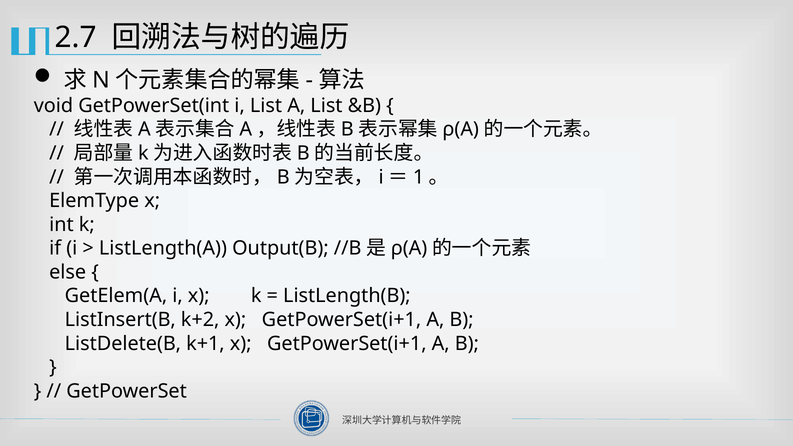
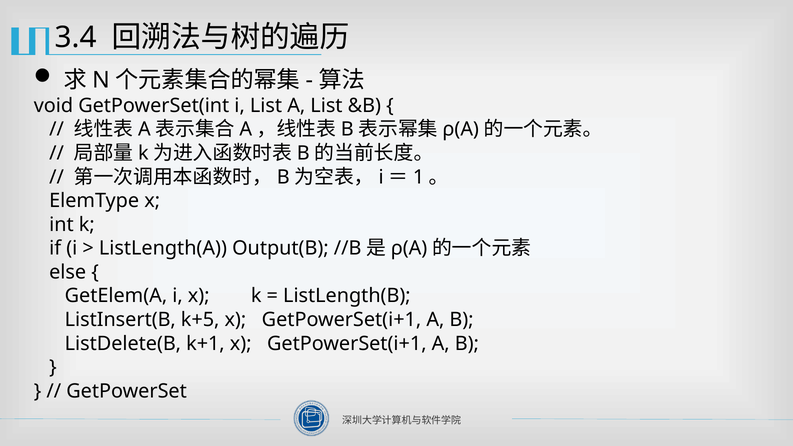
2.7: 2.7 -> 3.4 (76, 37)
k+2: k+2 -> k+5 (200, 320)
